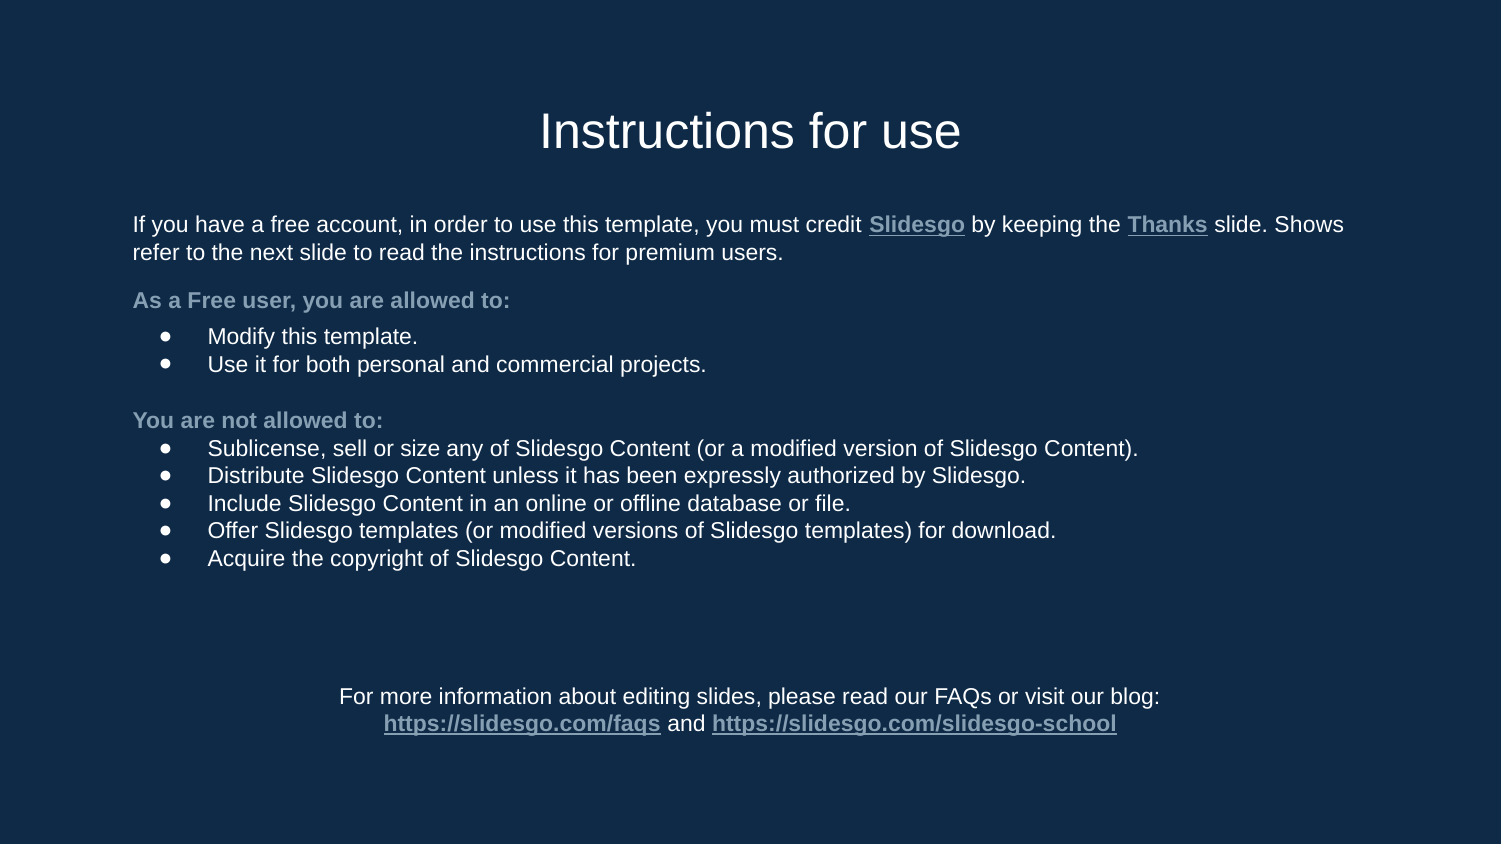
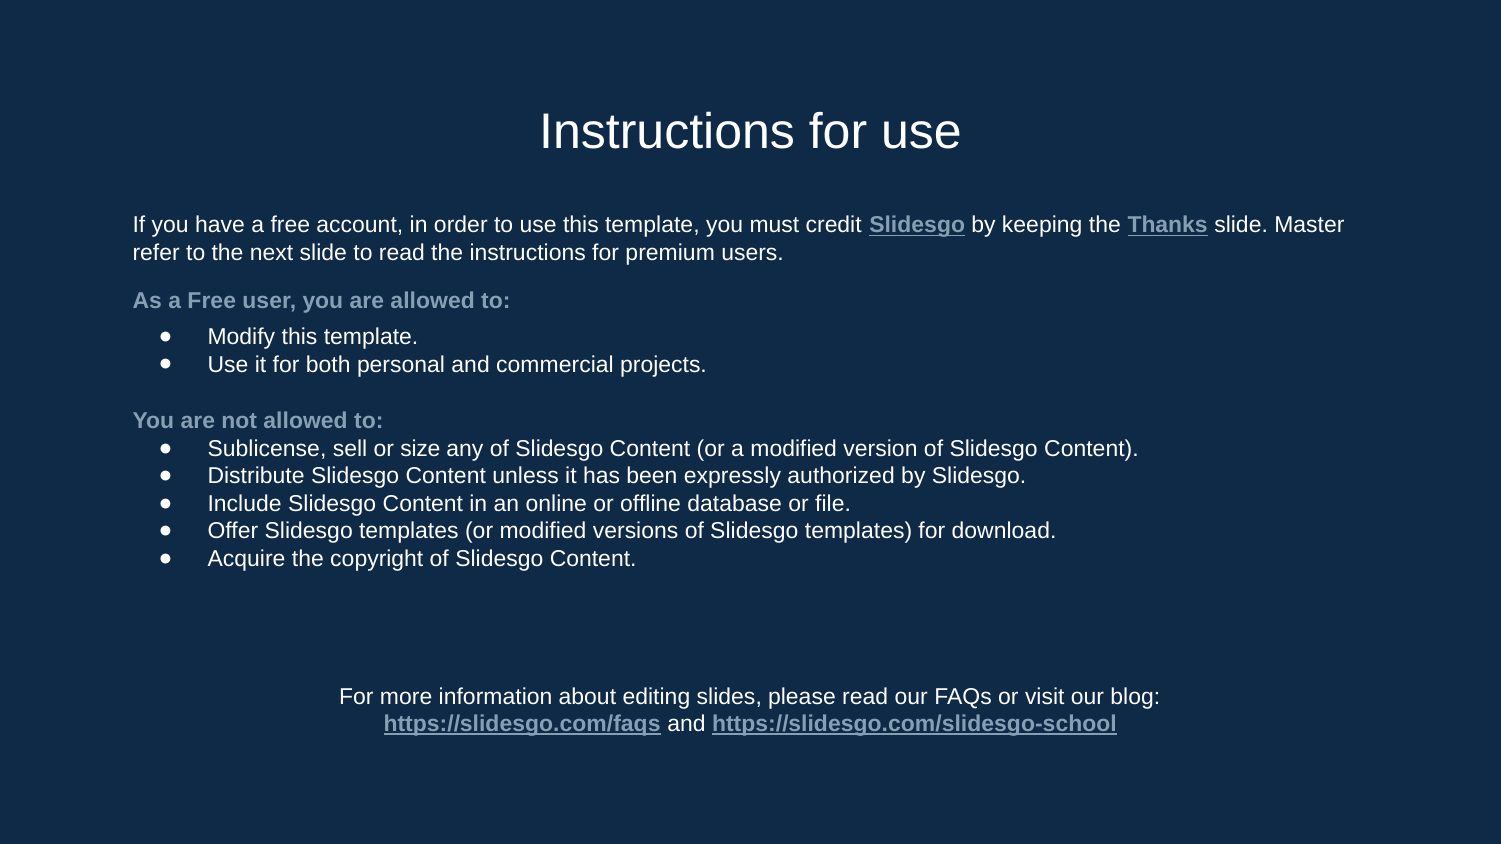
Shows: Shows -> Master (1309, 225)
